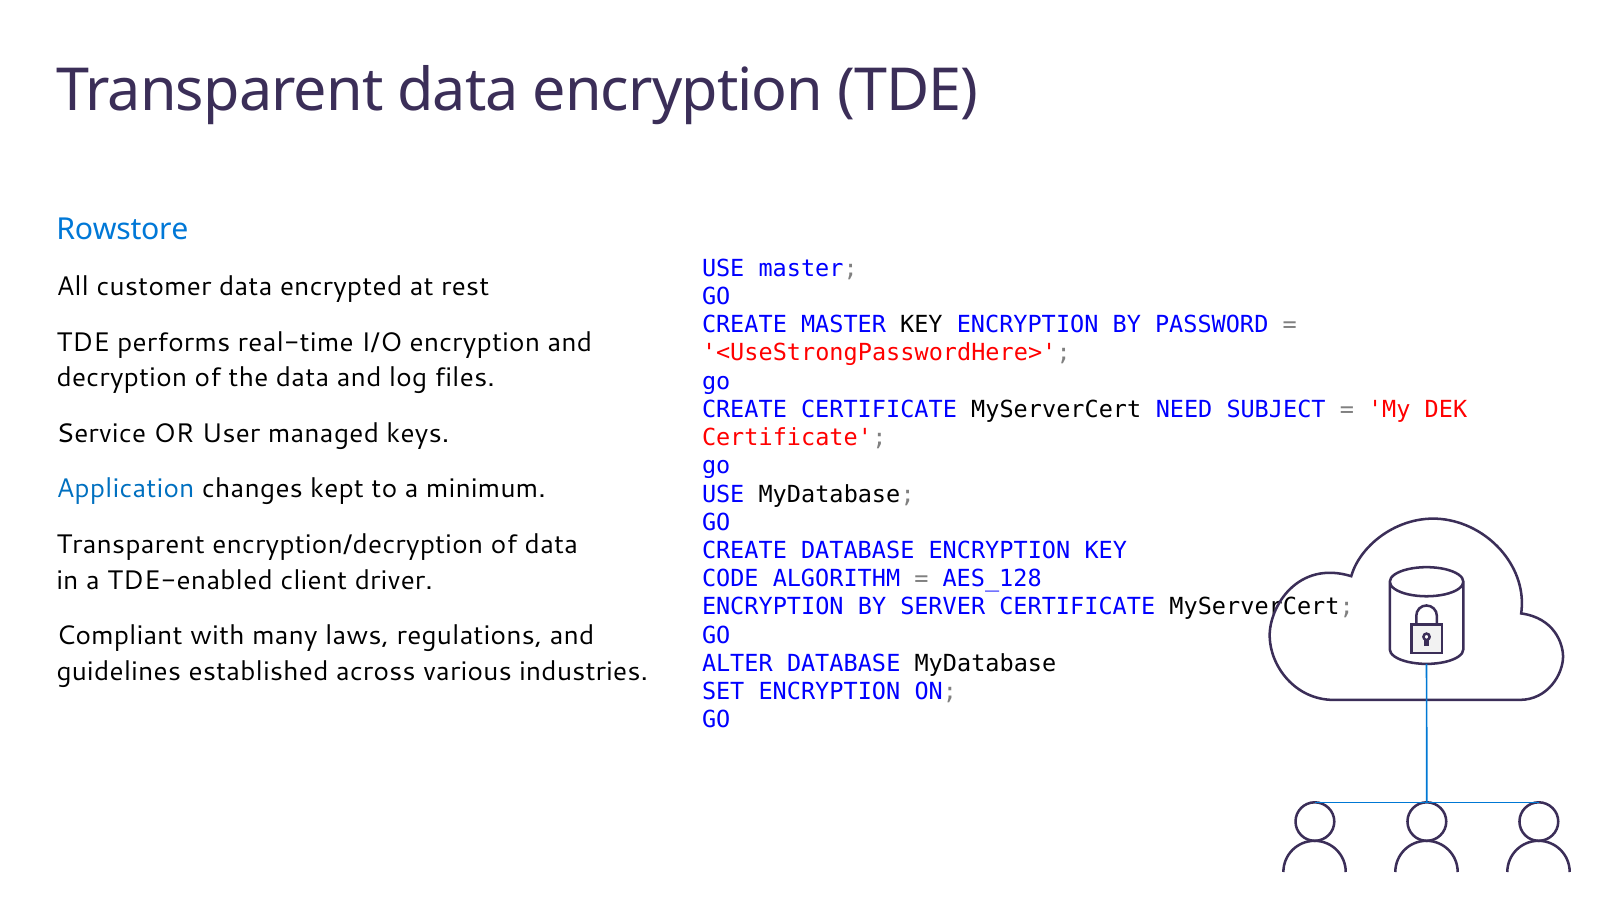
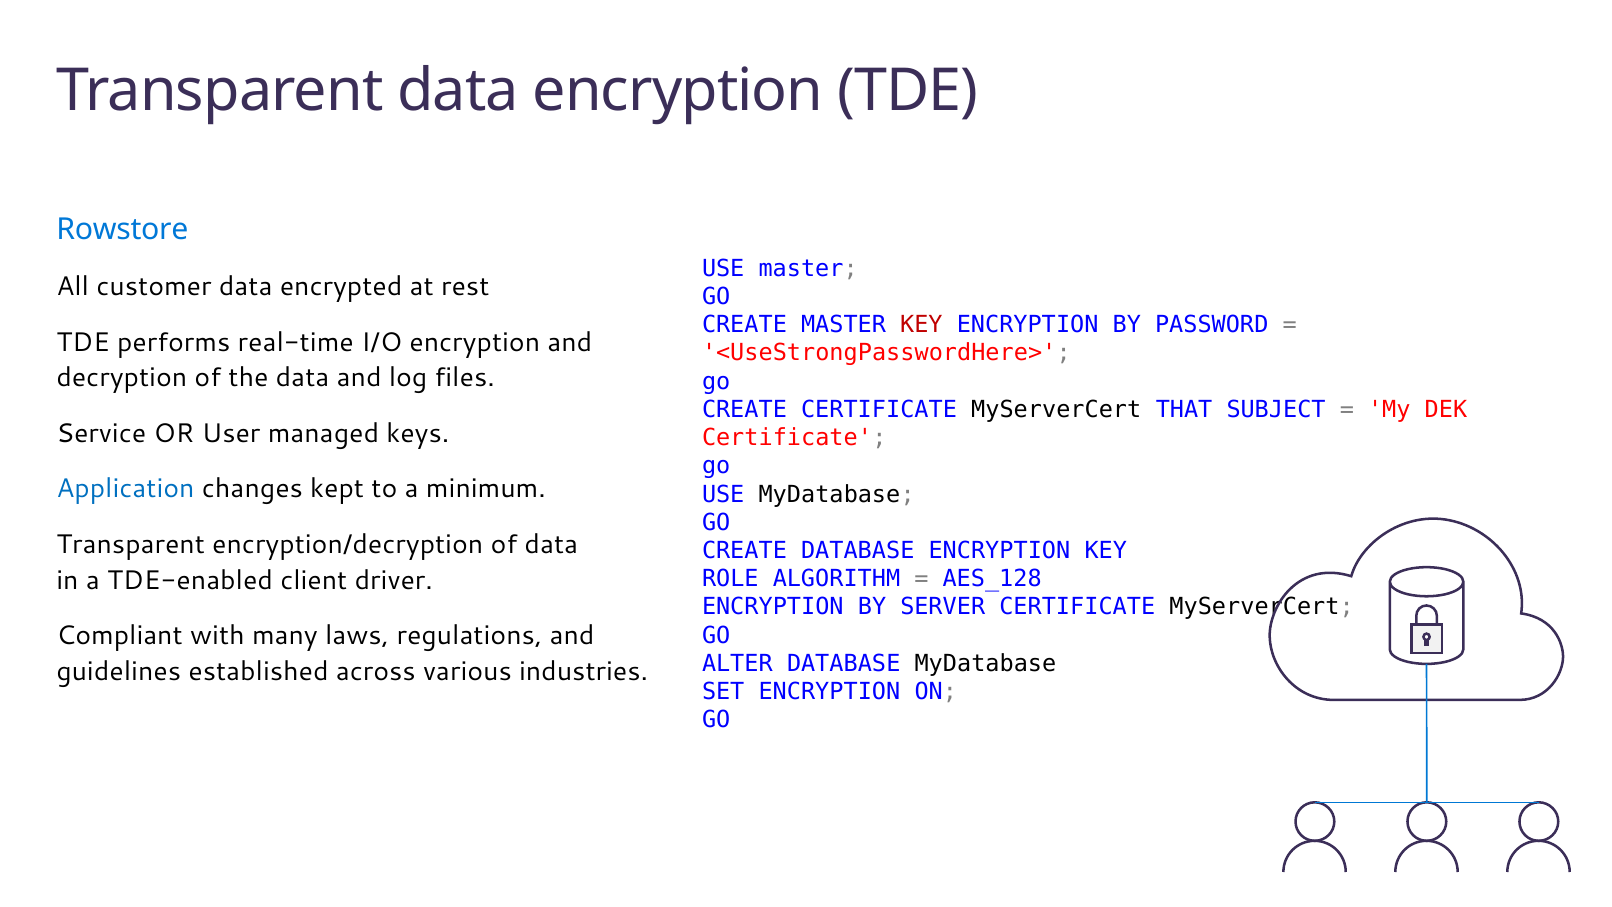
KEY colour: black -> red (921, 325)
NEED: NEED -> THAT (1184, 409)
CODE: CODE -> ROLE (730, 579)
